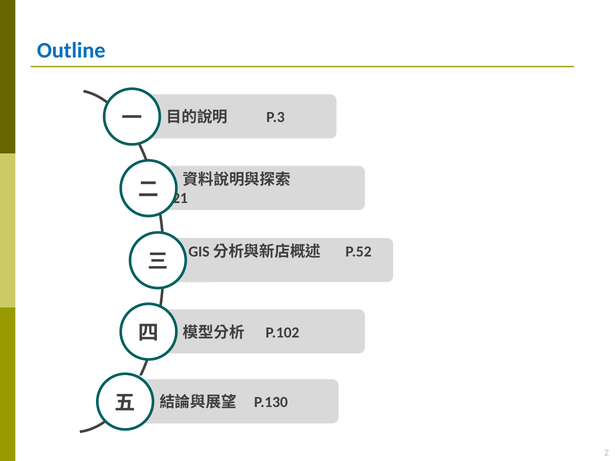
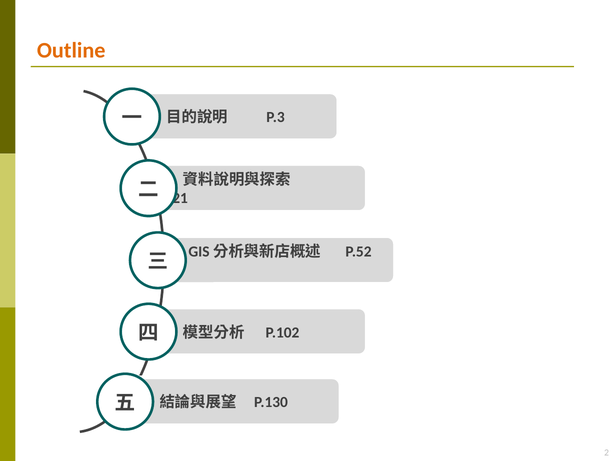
Outline colour: blue -> orange (71, 50)
